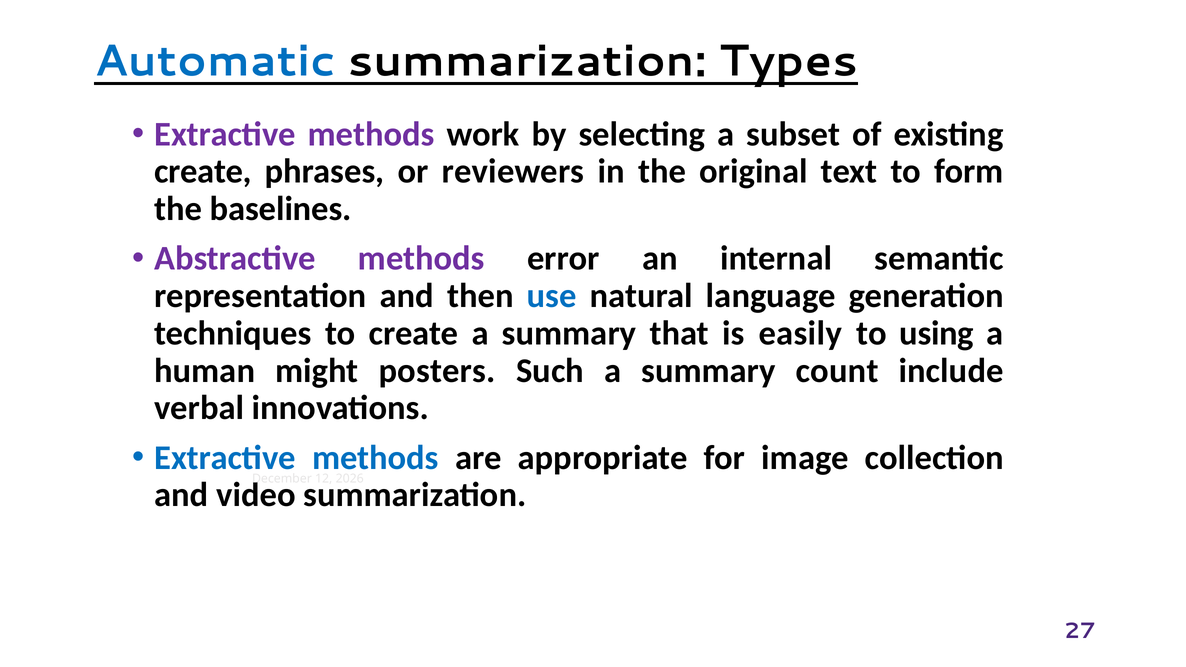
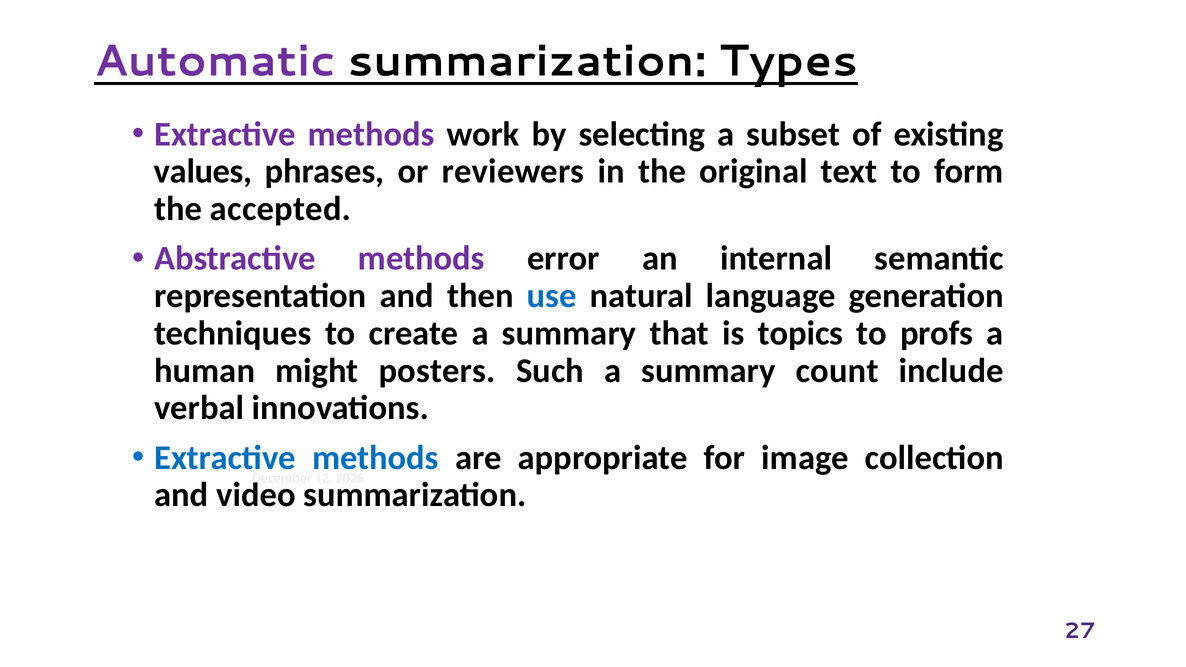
Automatic colour: blue -> purple (215, 61)
create: create -> values (203, 171)
baselines: baselines -> accepted (281, 209)
easily: easily -> topics (801, 333)
using: using -> profs (937, 333)
